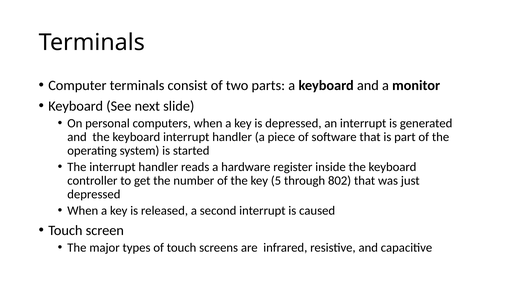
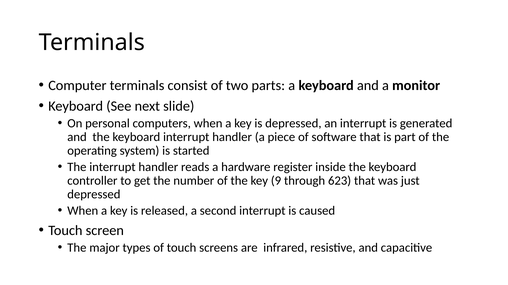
5: 5 -> 9 (276, 181)
802: 802 -> 623 (340, 181)
